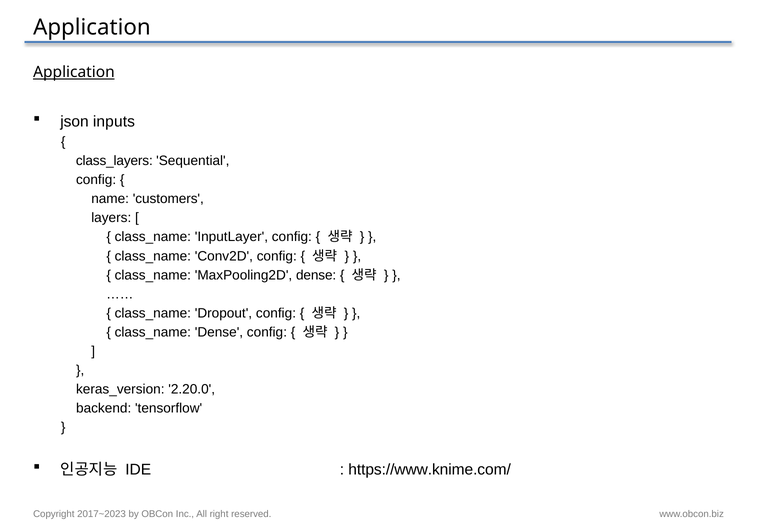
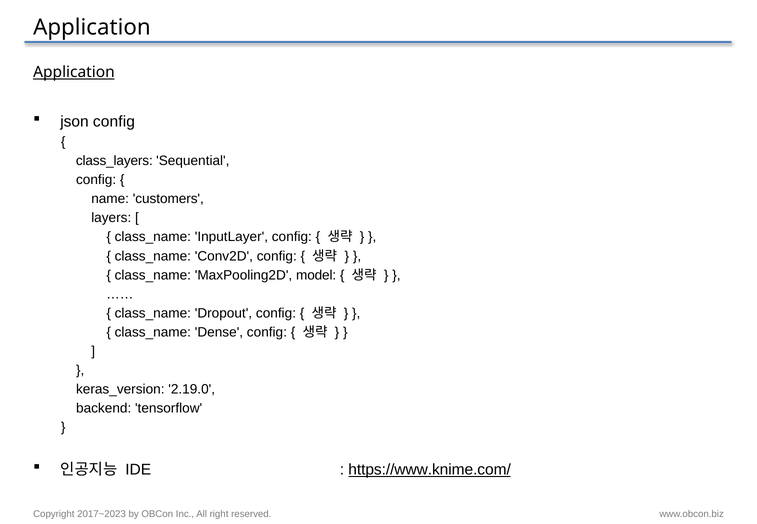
json inputs: inputs -> config (114, 122)
MaxPooling2D dense: dense -> model (316, 275)
2.20.0: 2.20.0 -> 2.19.0 (192, 389)
https://www.knime.com/ underline: none -> present (430, 470)
